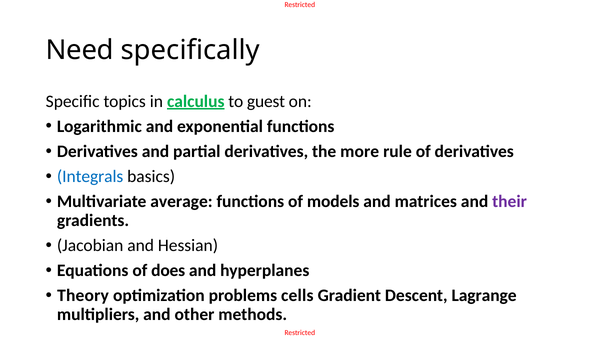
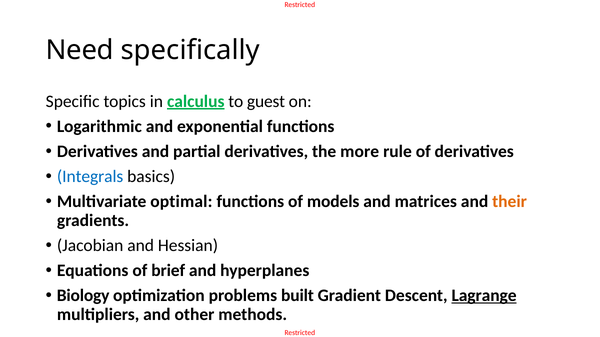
average: average -> optimal (181, 202)
their colour: purple -> orange (510, 202)
does: does -> brief (168, 271)
Theory: Theory -> Biology (83, 296)
cells: cells -> built (297, 296)
Lagrange underline: none -> present (484, 296)
